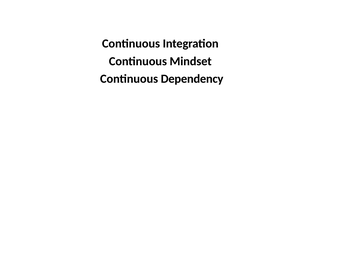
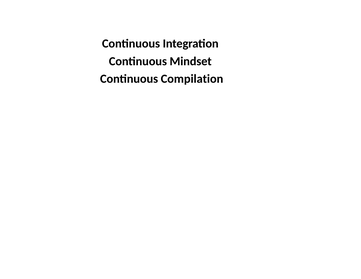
Dependency: Dependency -> Compilation (192, 79)
